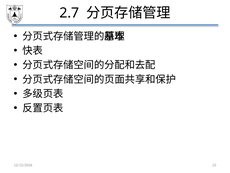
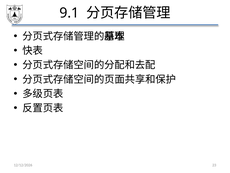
2.7: 2.7 -> 9.1 (69, 13)
